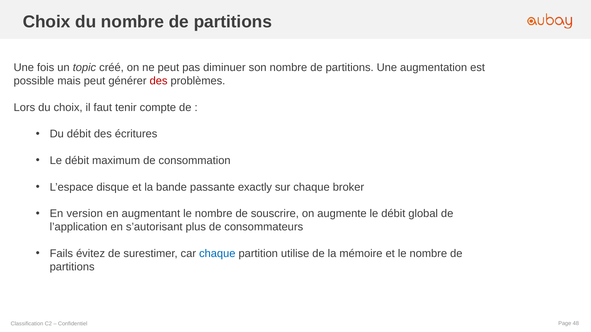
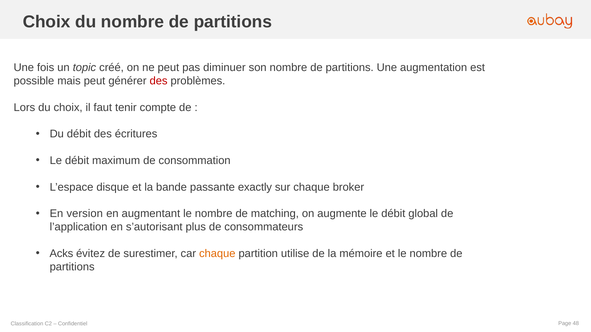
souscrire: souscrire -> matching (275, 214)
Fails: Fails -> Acks (61, 254)
chaque colour: blue -> orange (217, 254)
